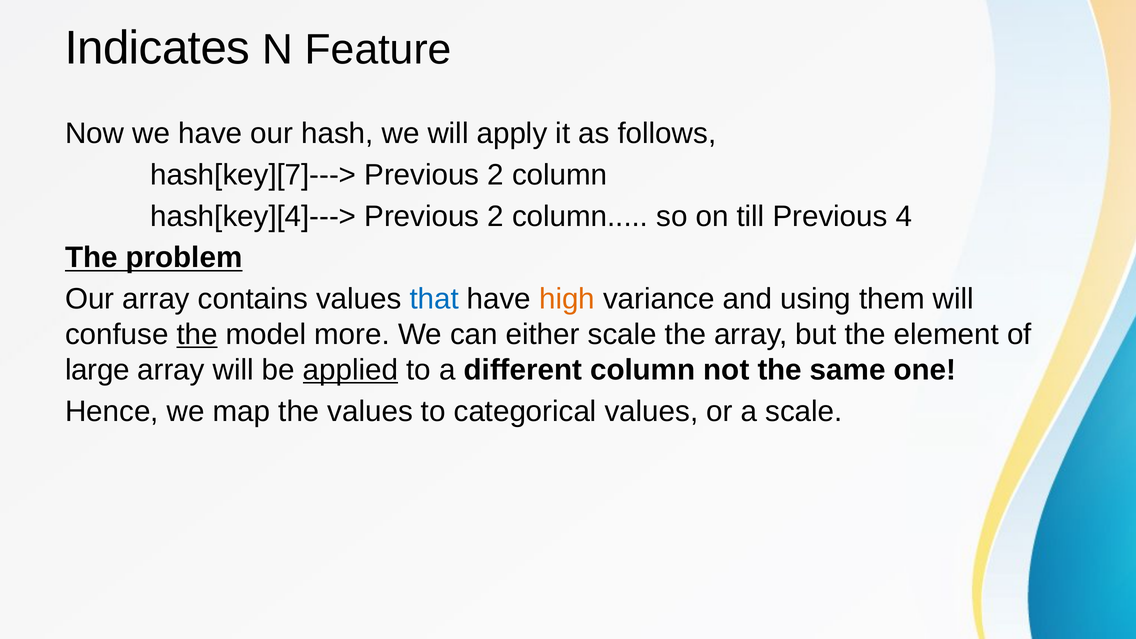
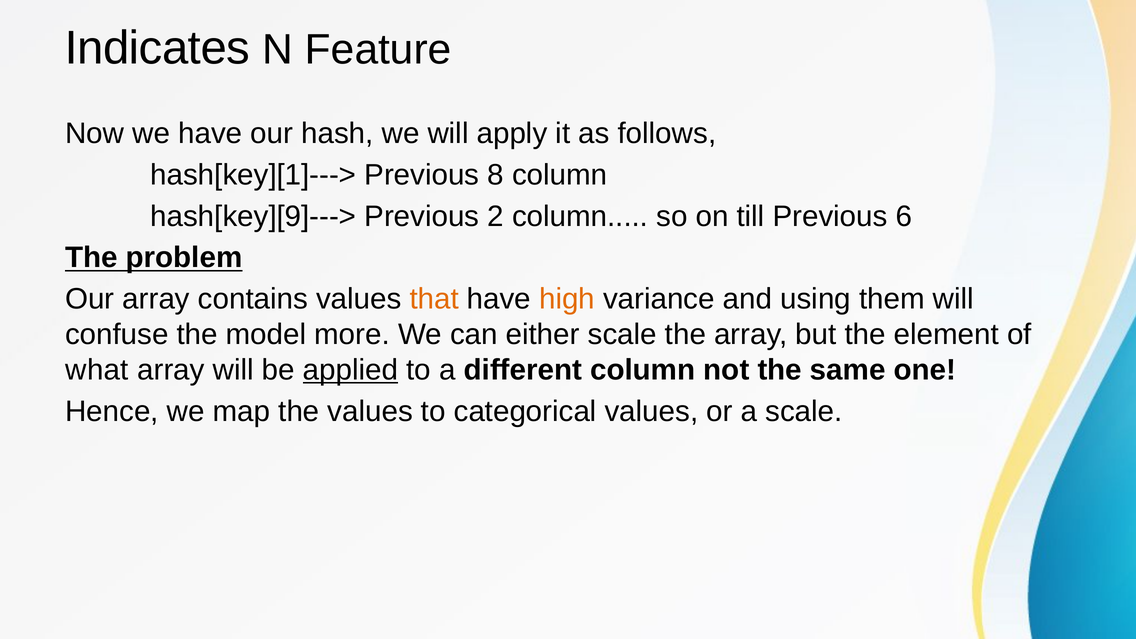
hash[key][7]--->: hash[key][7]---> -> hash[key][1]---> (253, 175)
2: 2 -> 8 (496, 175)
hash[key][4]--->: hash[key][4]---> -> hash[key][9]---> (253, 216)
4: 4 -> 6 (904, 216)
that colour: blue -> orange (434, 299)
the underline: present -> none (197, 335)
large: large -> what (97, 370)
